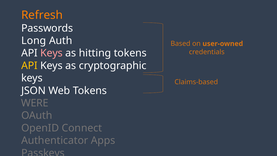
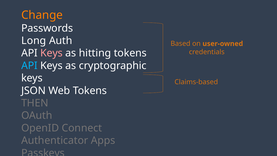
Refresh: Refresh -> Change (42, 15)
API colour: yellow -> light blue (29, 66)
WERE: WERE -> THEN (35, 103)
